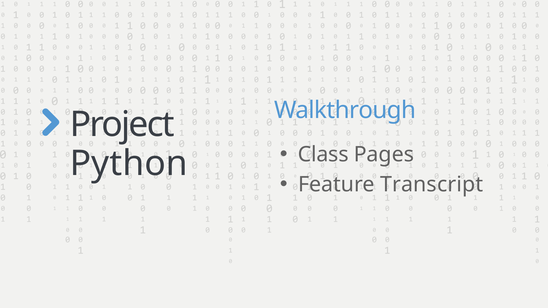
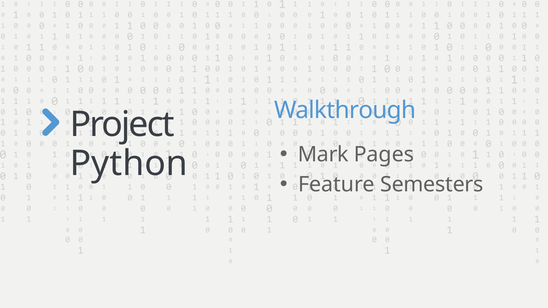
Class: Class -> Mark (323, 155)
Transcript: Transcript -> Semesters (432, 185)
